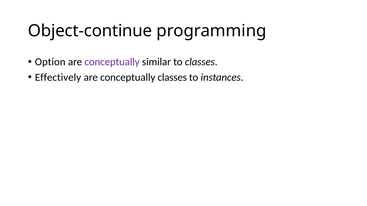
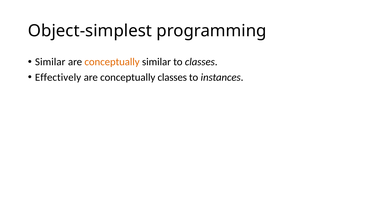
Object-continue: Object-continue -> Object-simplest (90, 31)
Option: Option -> Similar (50, 62)
conceptually colour: purple -> orange (112, 62)
